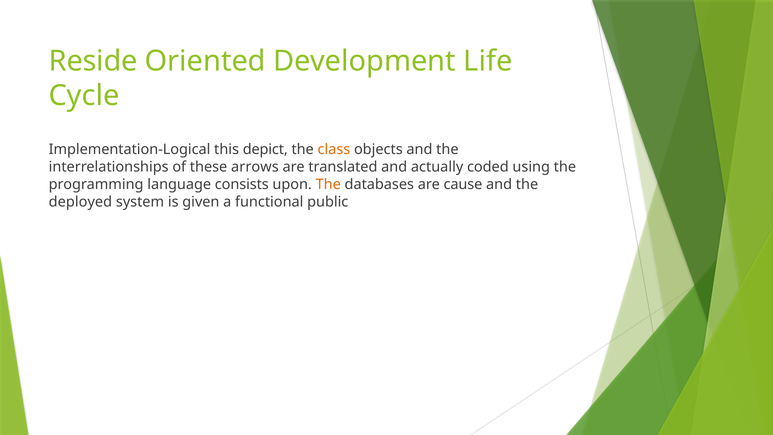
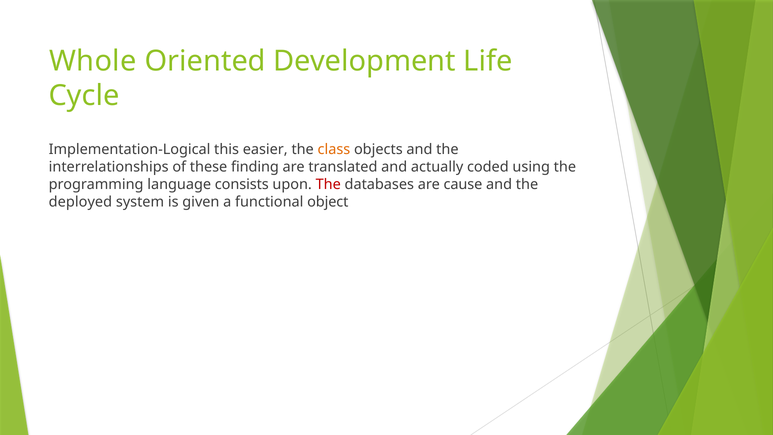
Reside: Reside -> Whole (93, 61)
depict: depict -> easier (265, 150)
arrows: arrows -> finding (255, 167)
The colour: orange -> red (328, 184)
public: public -> object (328, 202)
